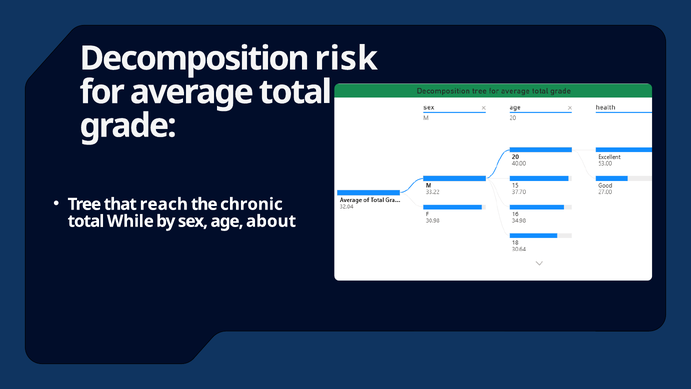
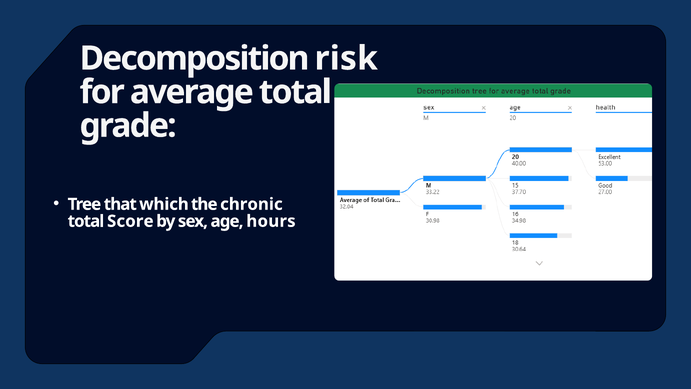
reach: reach -> which (164, 204)
While: While -> Score (130, 221)
about: about -> hours (271, 221)
